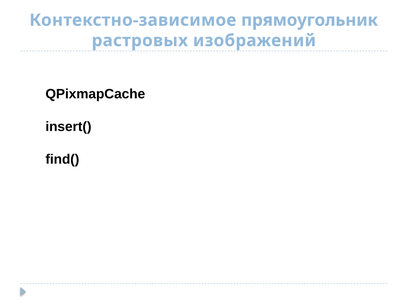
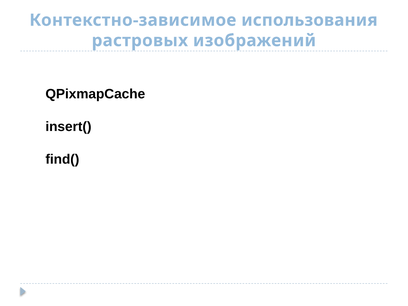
прямоугольник: прямоугольник -> использования (309, 20)
